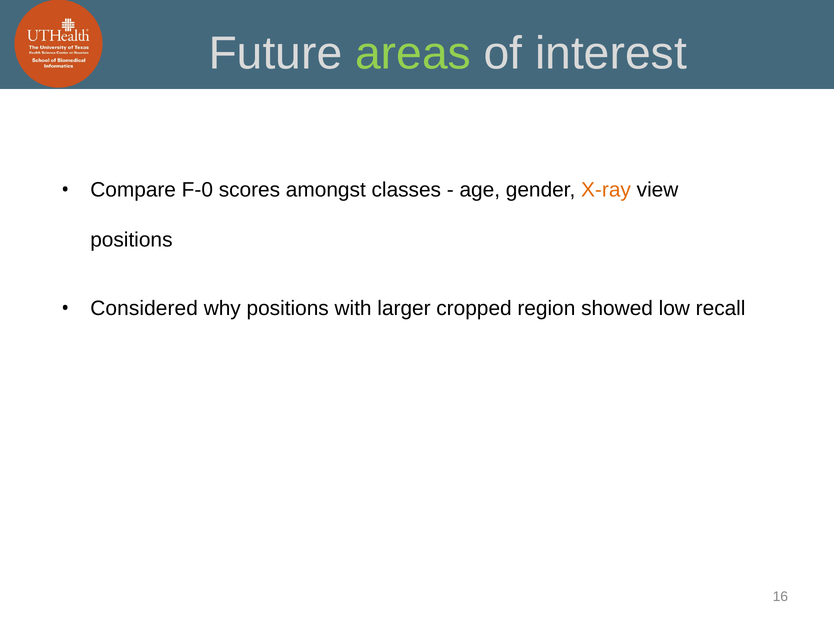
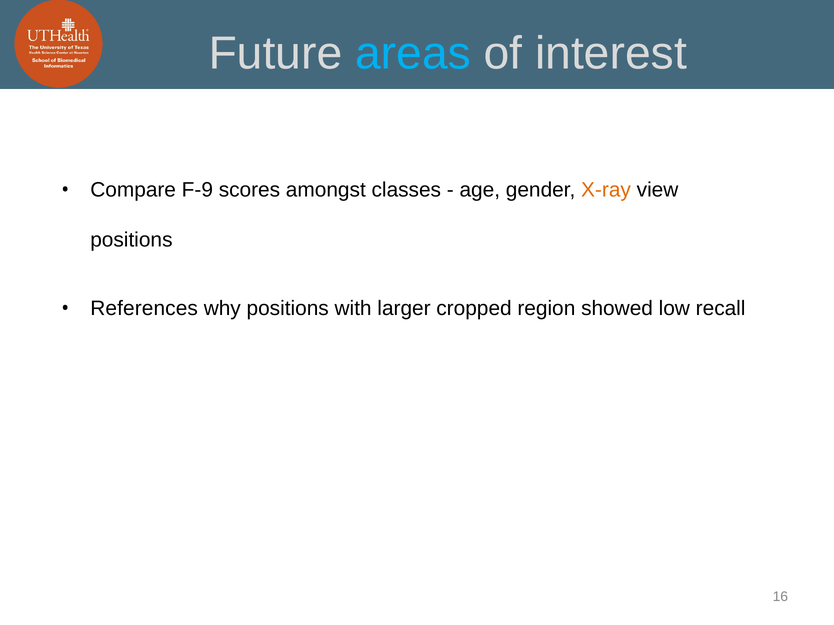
areas colour: light green -> light blue (413, 54)
F-0: F-0 -> F-9 (197, 190)
Considered: Considered -> References (144, 309)
